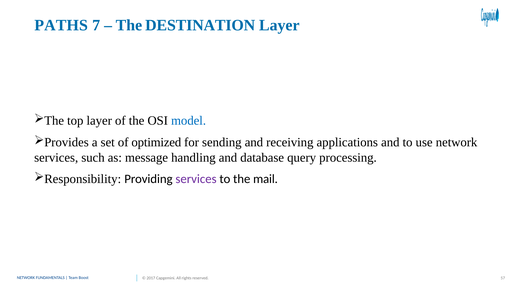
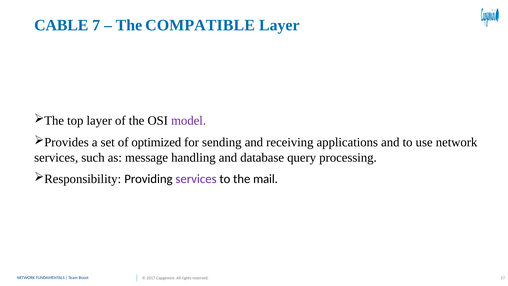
PATHS: PATHS -> CABLE (61, 25)
DESTINATION: DESTINATION -> COMPATIBLE (200, 25)
model colour: blue -> purple (189, 121)
